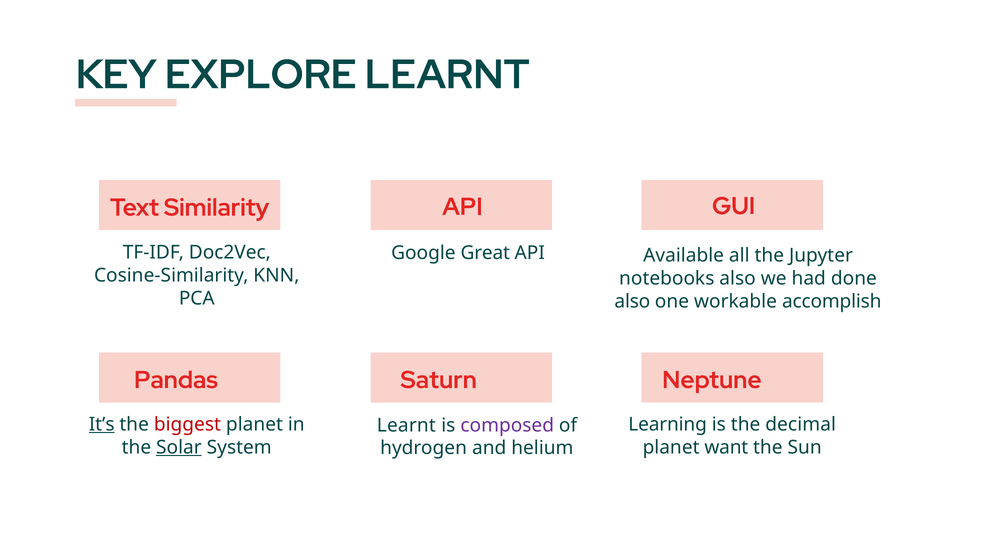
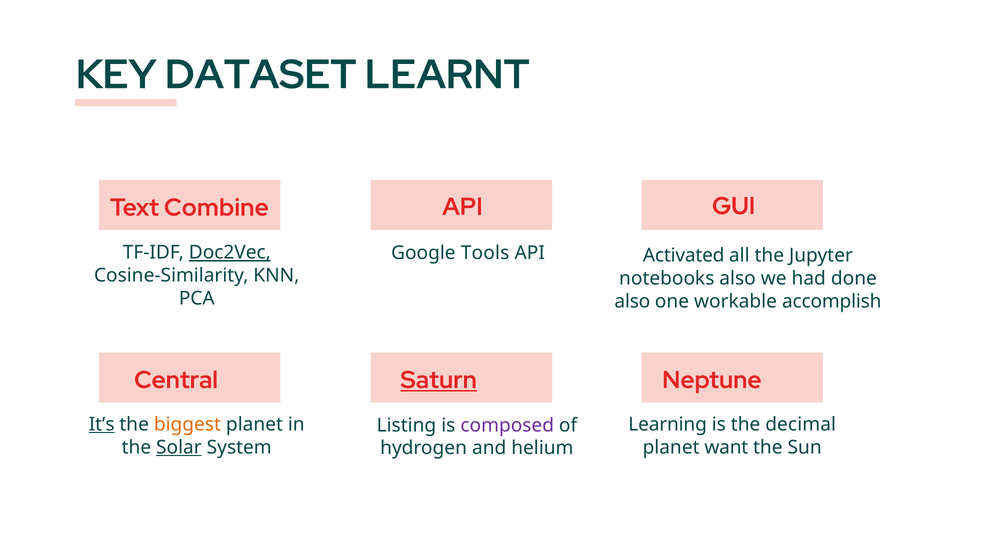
EXPLORE: EXPLORE -> DATASET (261, 75)
Similarity: Similarity -> Combine (216, 208)
Doc2Vec underline: none -> present (230, 253)
Great: Great -> Tools (485, 253)
Available: Available -> Activated (684, 256)
Pandas: Pandas -> Central (176, 380)
Saturn underline: none -> present (439, 380)
biggest colour: red -> orange (187, 425)
Learnt: Learnt -> Listing (406, 426)
